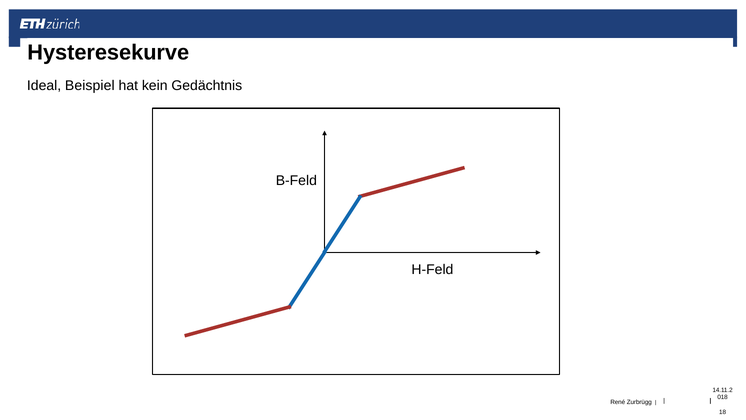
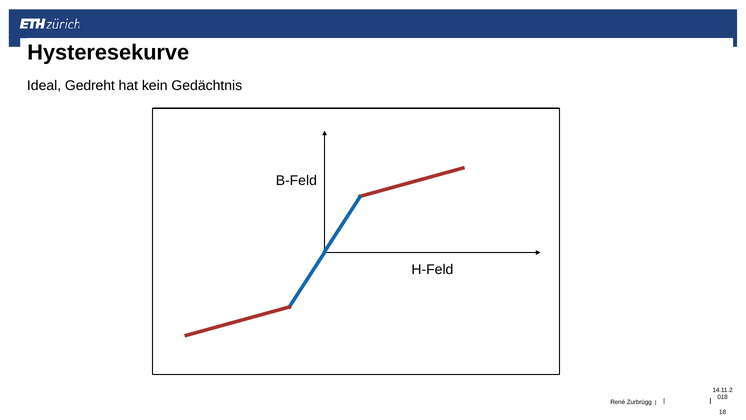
Beispiel: Beispiel -> Gedreht (90, 85)
